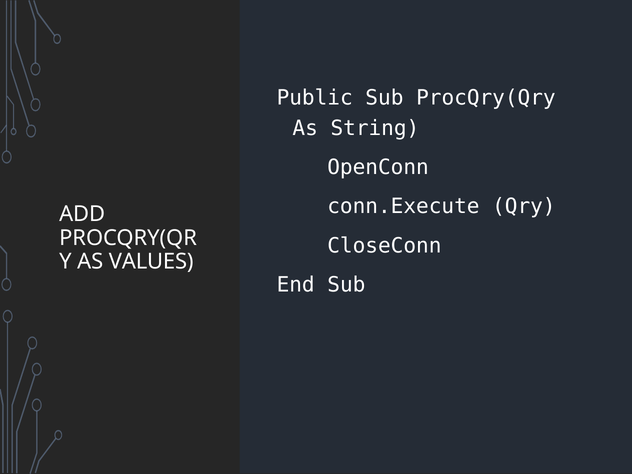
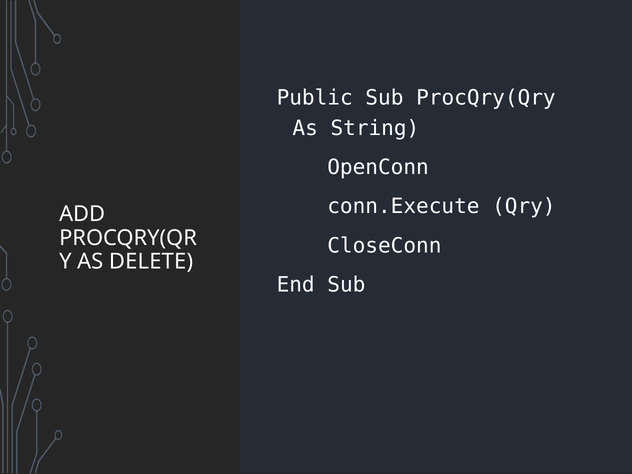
VALUES: VALUES -> DELETE (151, 261)
